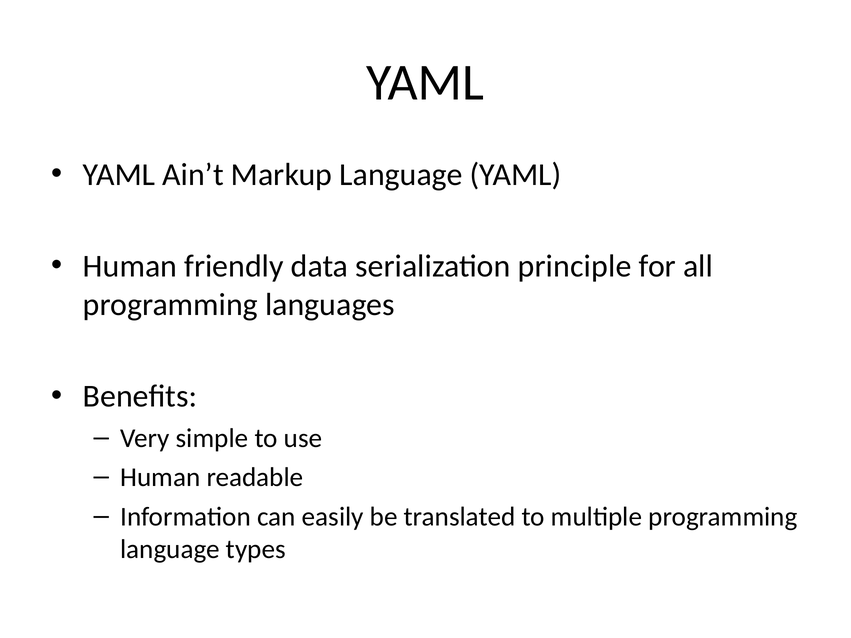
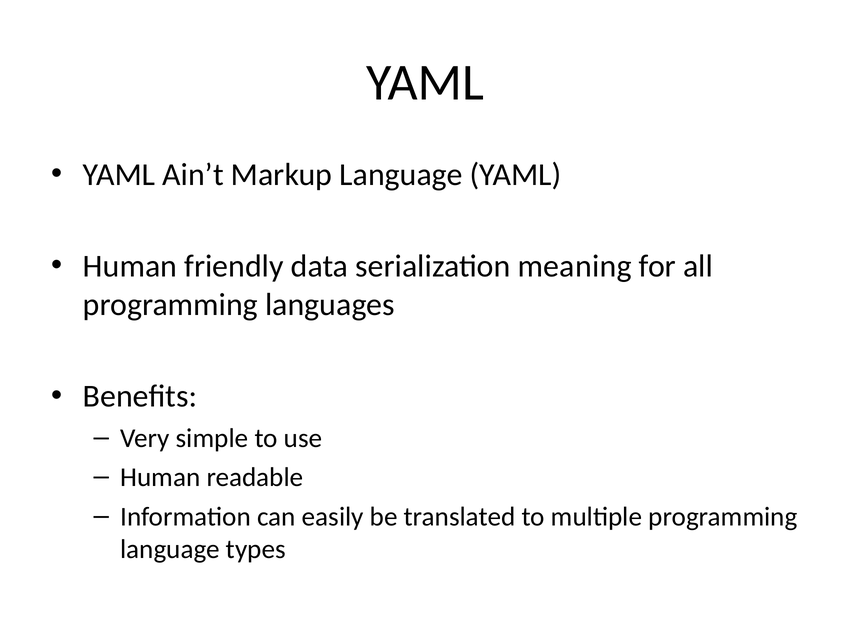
principle: principle -> meaning (575, 266)
